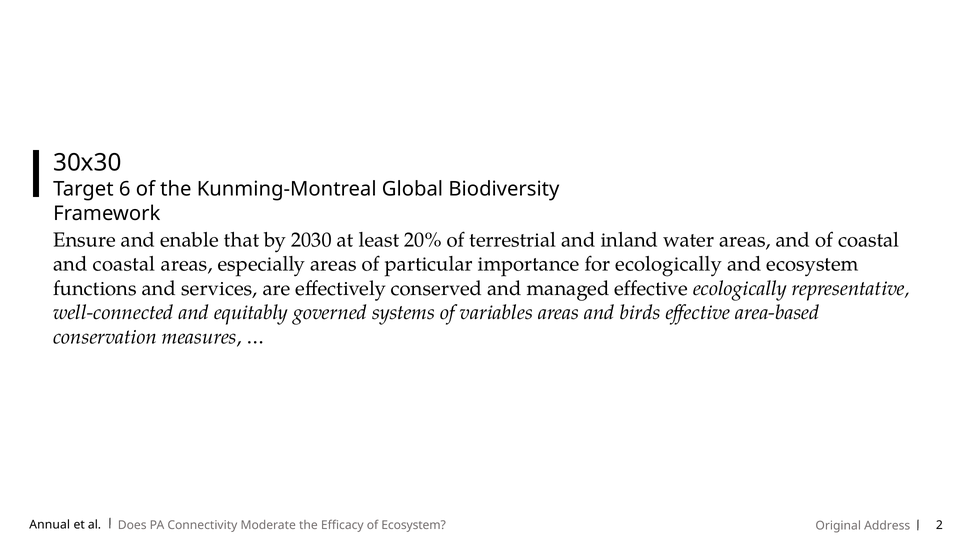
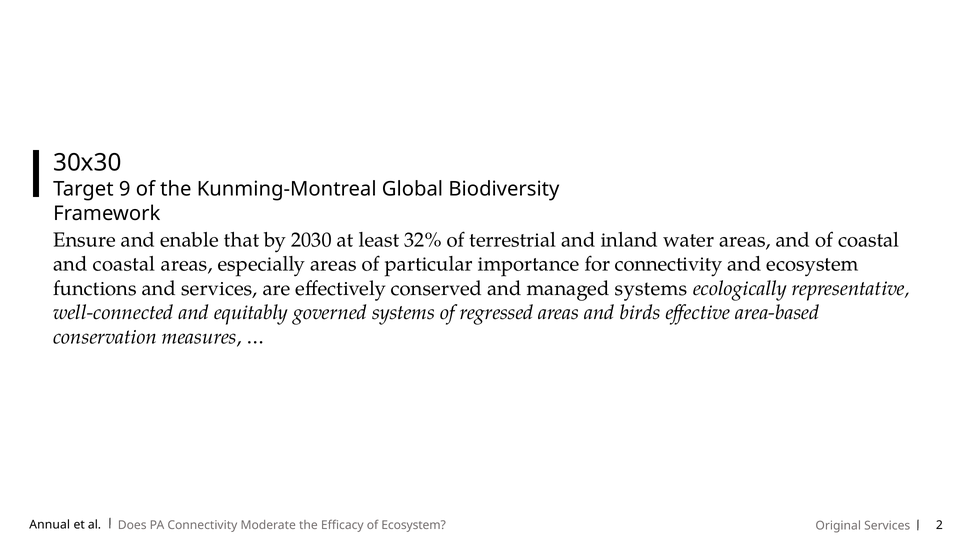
6: 6 -> 9 (125, 189)
20%: 20% -> 32% (423, 240)
for ecologically: ecologically -> connectivity (669, 264)
managed effective: effective -> systems (651, 289)
variables: variables -> regressed (497, 313)
Original Address: Address -> Services (887, 526)
